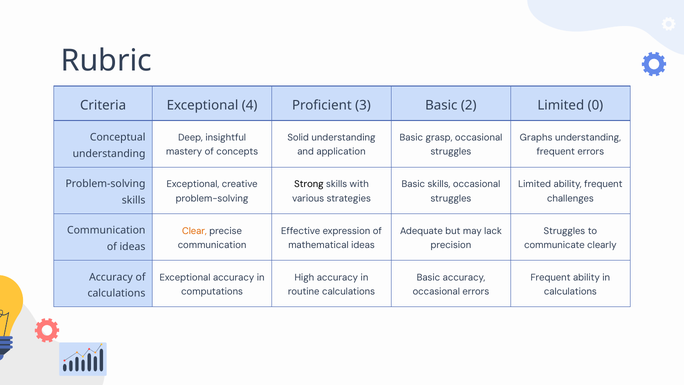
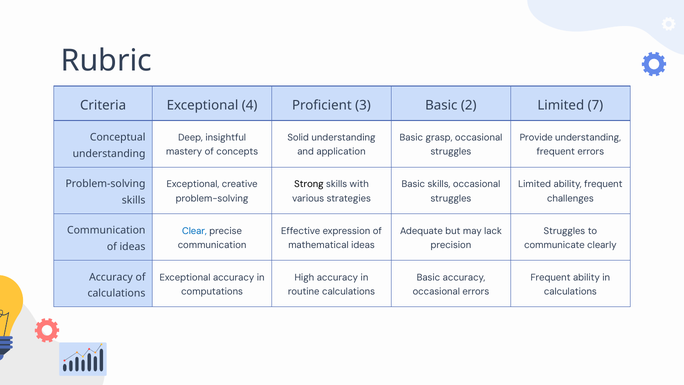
0: 0 -> 7 (595, 105)
Graphs: Graphs -> Provide (536, 138)
Clear colour: orange -> blue (194, 231)
